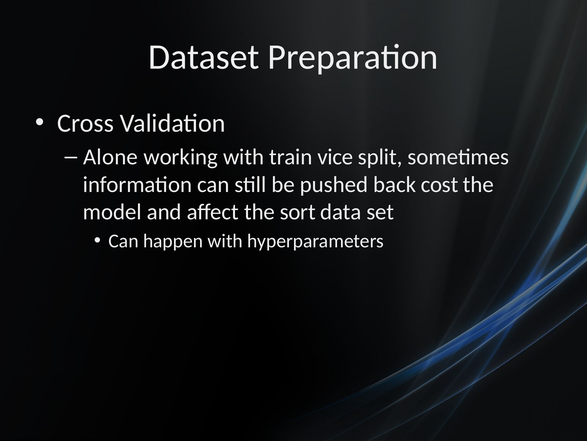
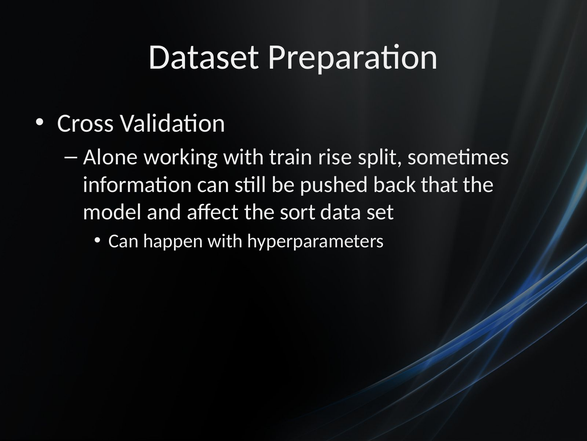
vice: vice -> rise (335, 157)
cost: cost -> that (440, 184)
